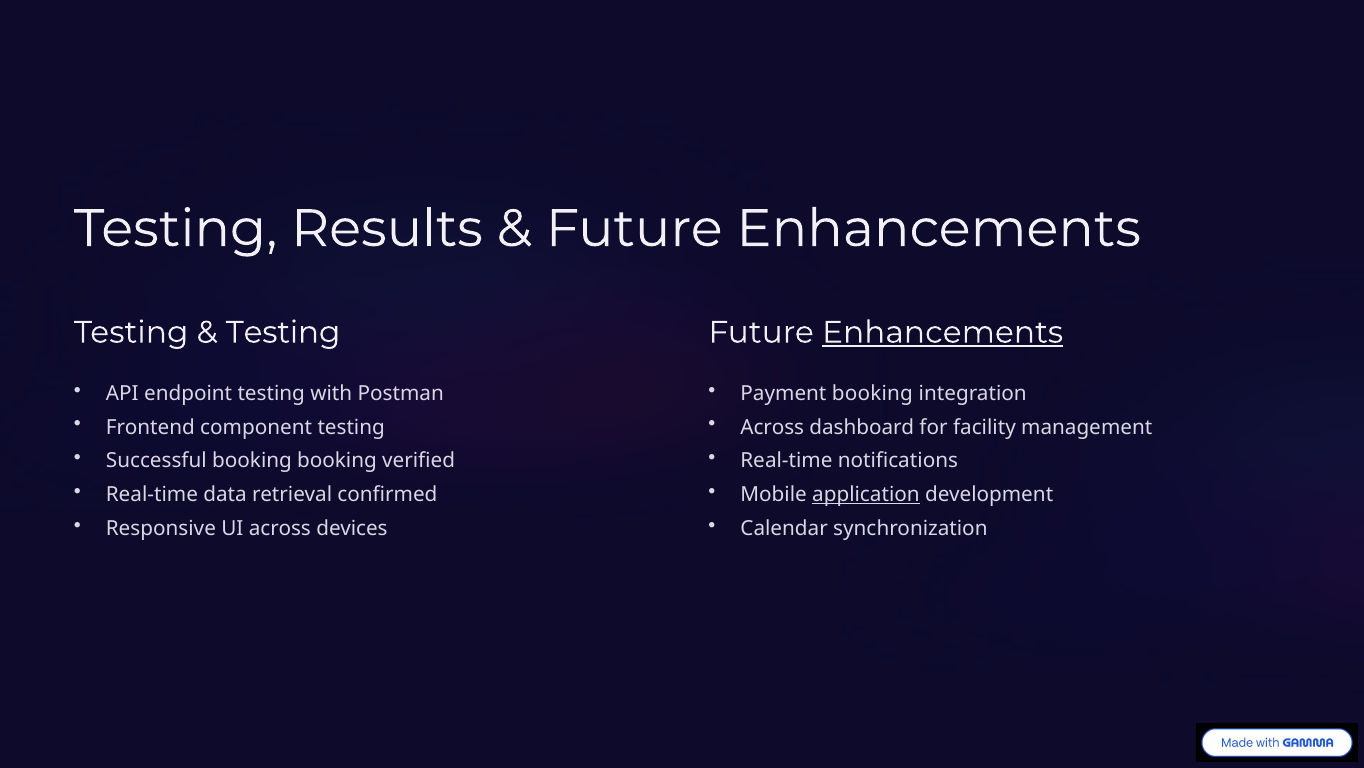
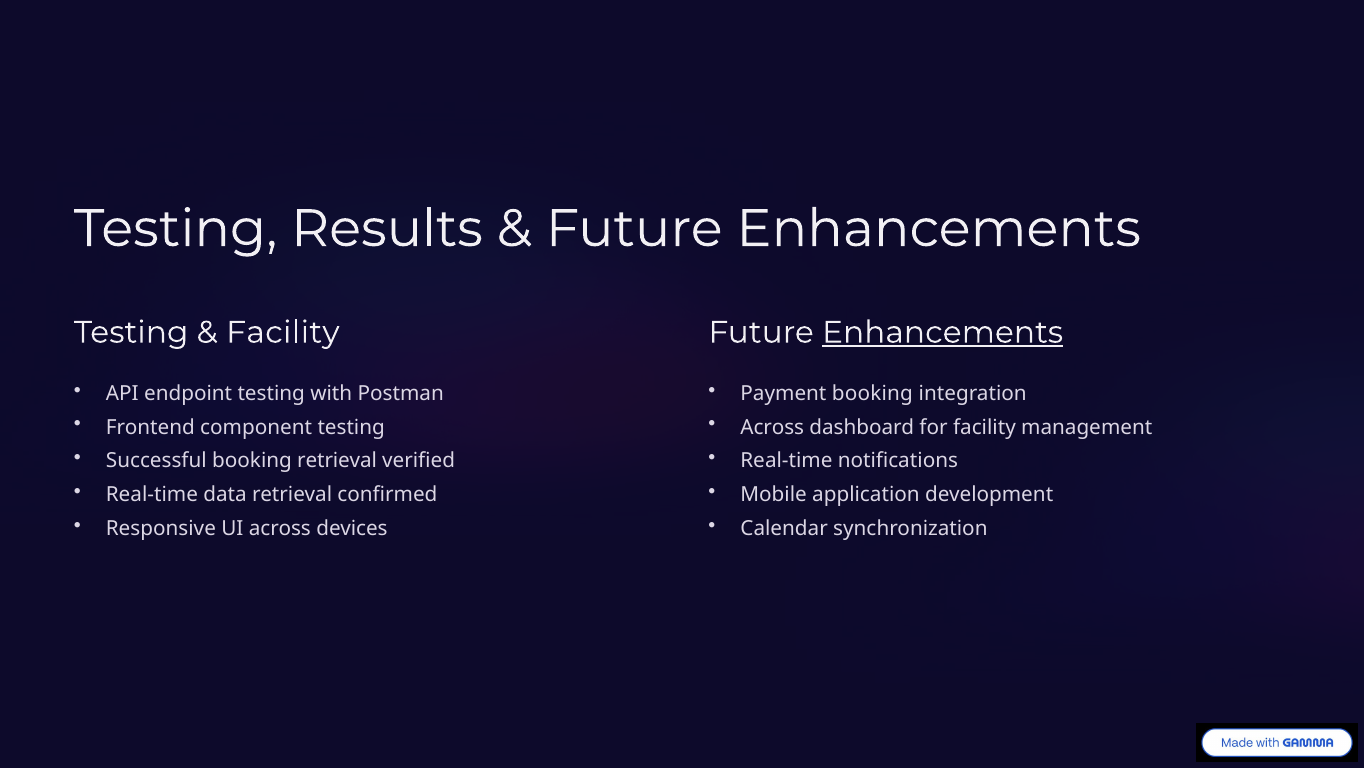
Testing: Testing -> Facility (283, 332)
booking booking: booking -> retrieval (337, 461)
application underline: present -> none (866, 494)
